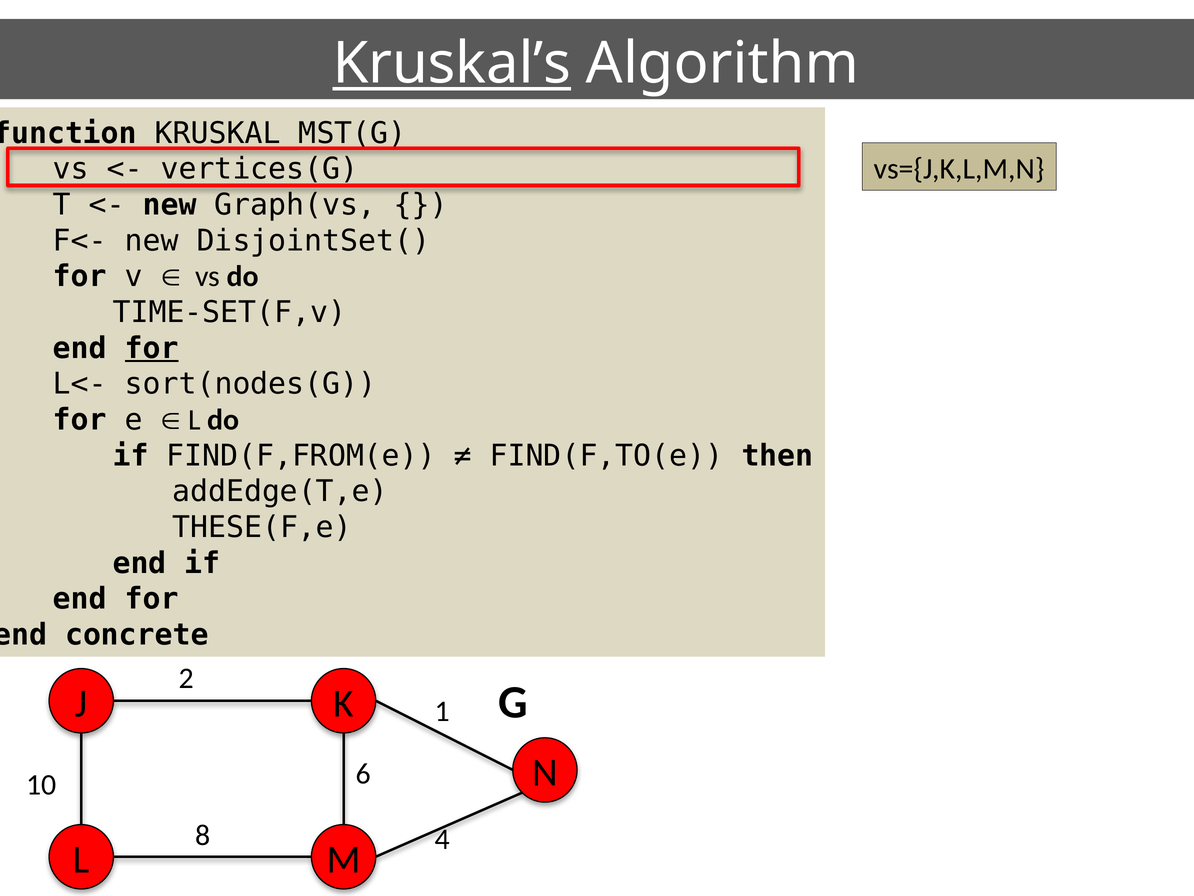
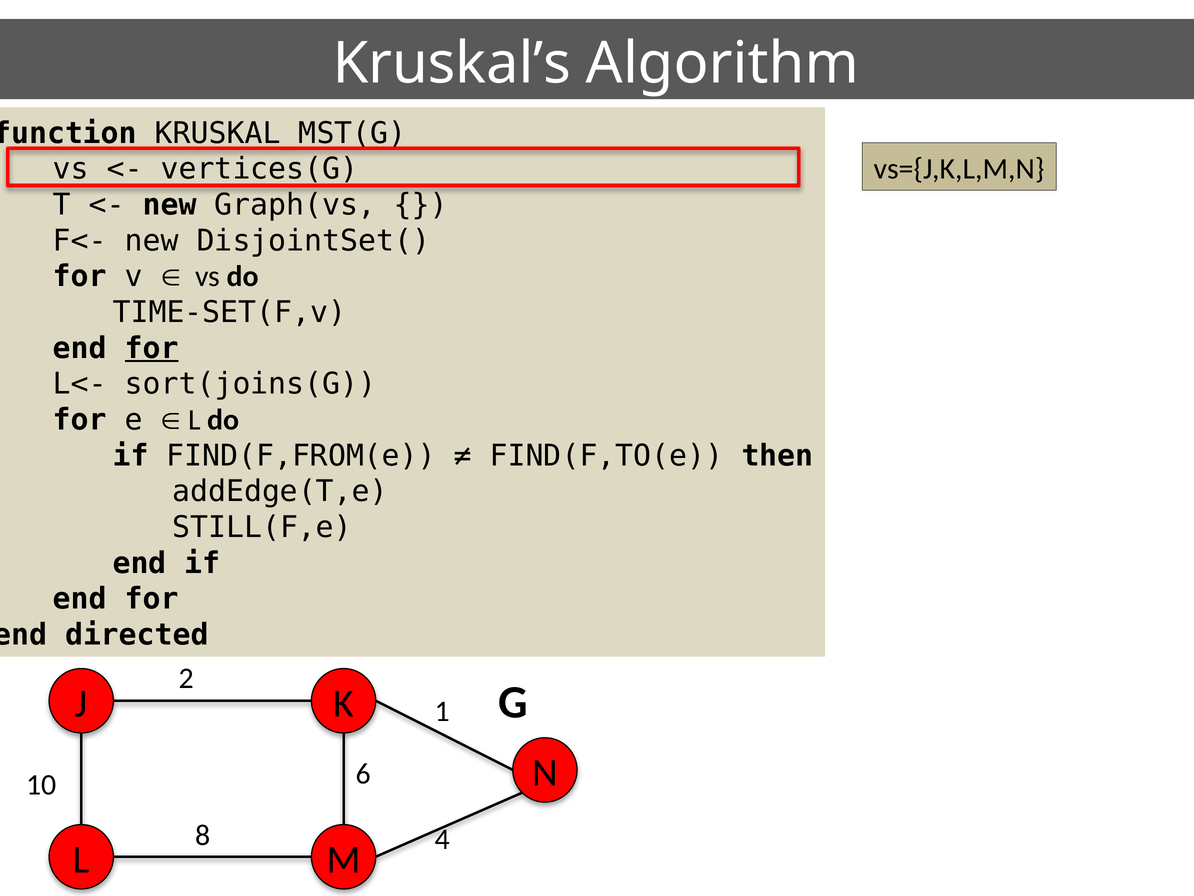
Kruskal’s underline: present -> none (452, 64)
sort(nodes(G: sort(nodes(G -> sort(joins(G (250, 384)
THESE(F,e: THESE(F,e -> STILL(F,e (262, 527)
concrete: concrete -> directed (137, 635)
